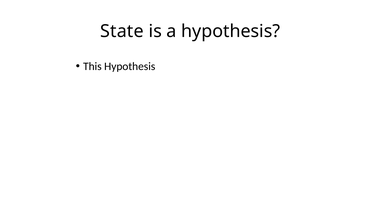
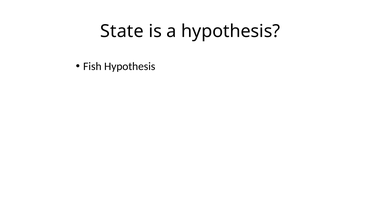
This: This -> Fish (92, 66)
